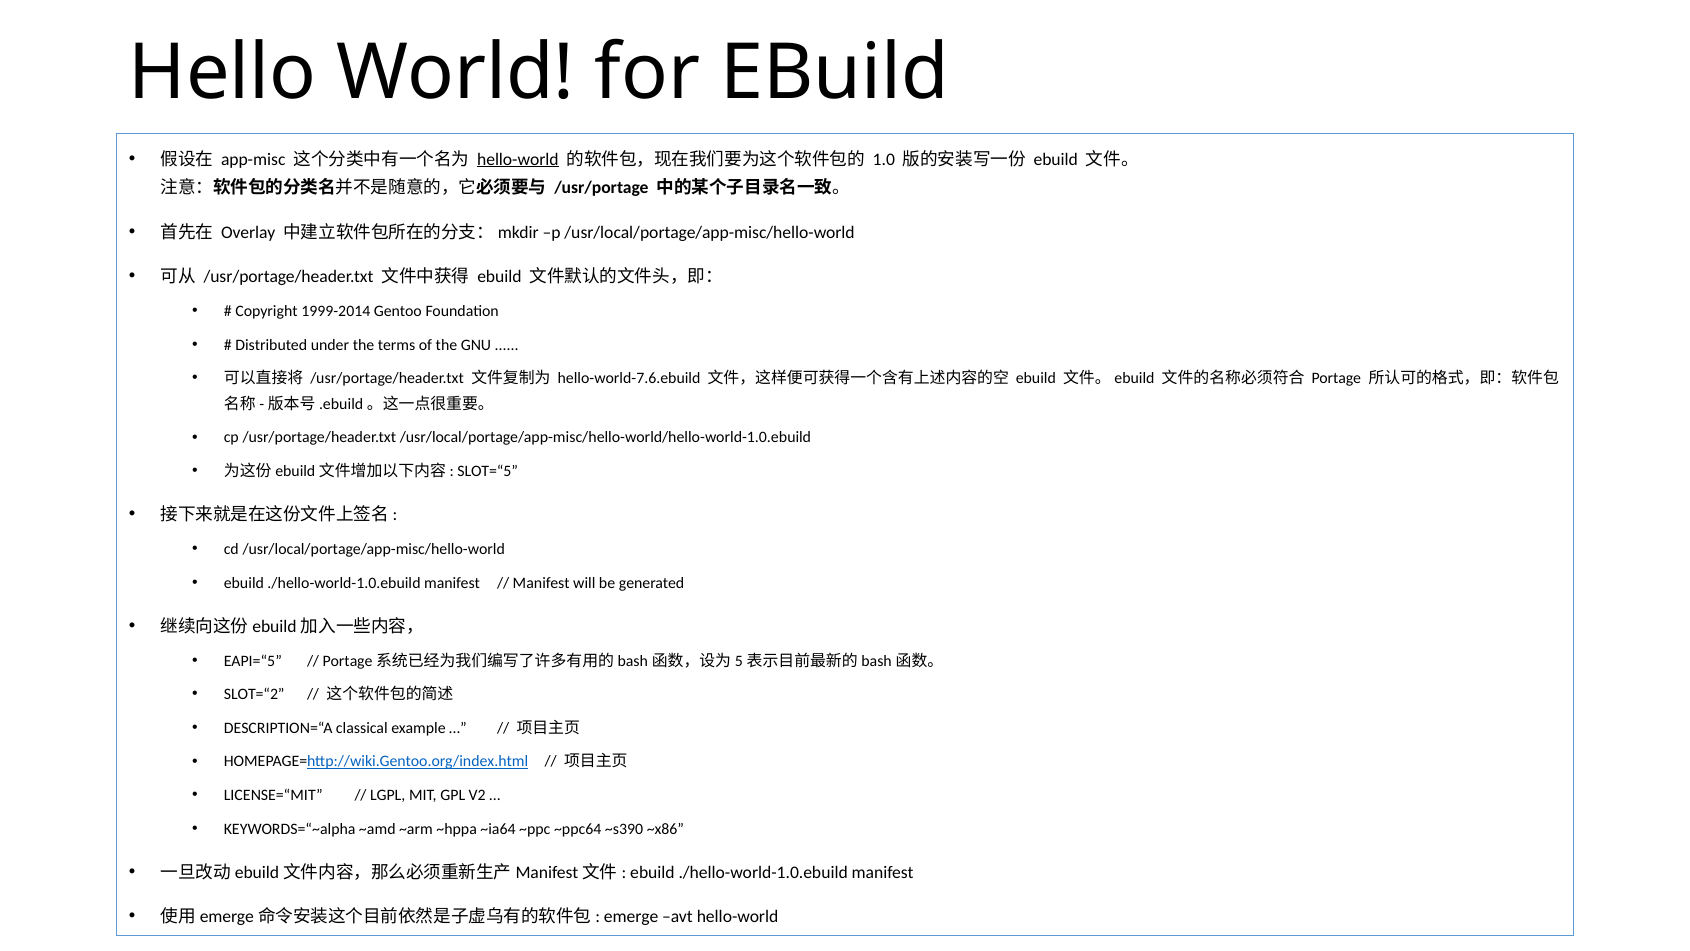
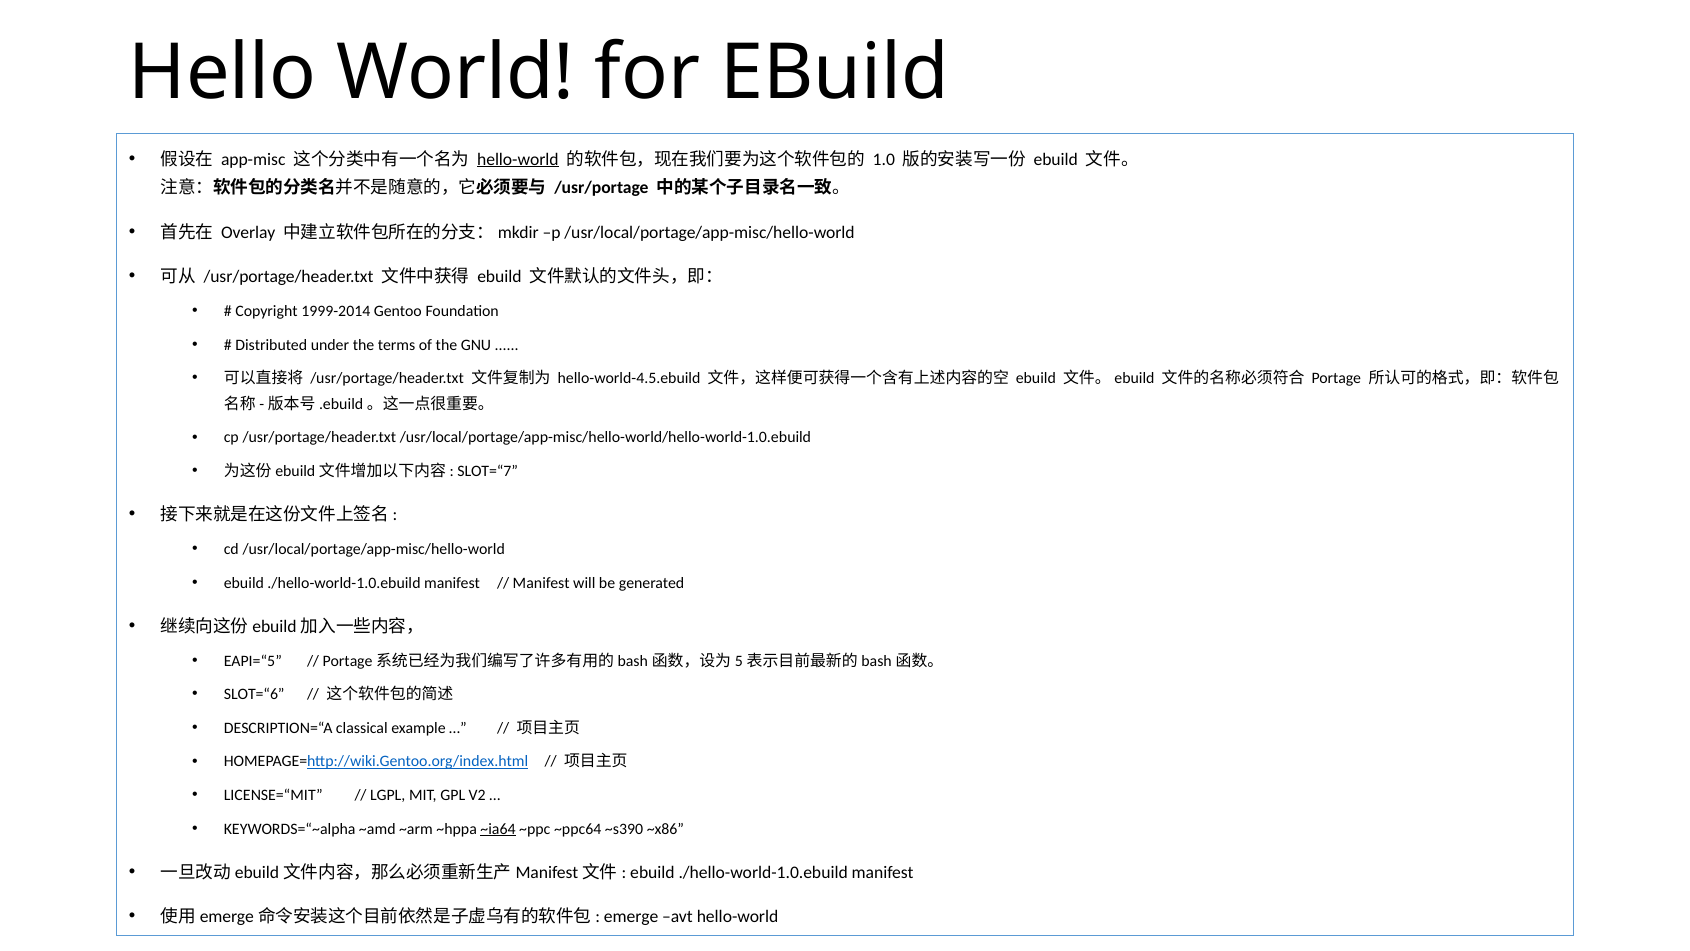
hello-world-7.6.ebuild: hello-world-7.6.ebuild -> hello-world-4.5.ebuild (629, 378)
SLOT=“5: SLOT=“5 -> SLOT=“7 (488, 471)
SLOT=“2: SLOT=“2 -> SLOT=“6 (254, 694)
~ia64 underline: none -> present (498, 829)
